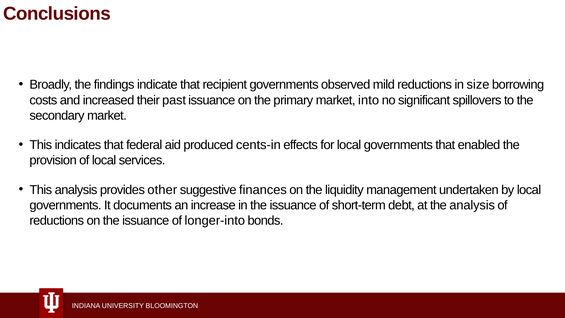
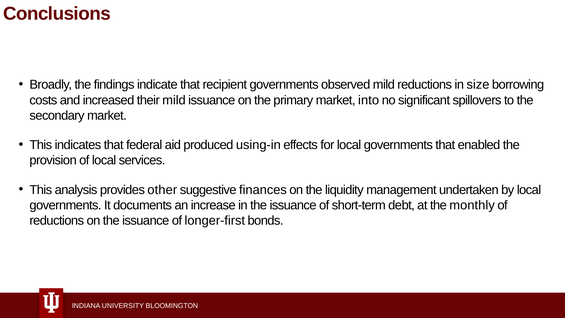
their past: past -> mild (174, 100)
cents-in: cents-in -> using-in (258, 145)
the analysis: analysis -> monthly (472, 205)
longer-into: longer-into -> longer-first (215, 220)
